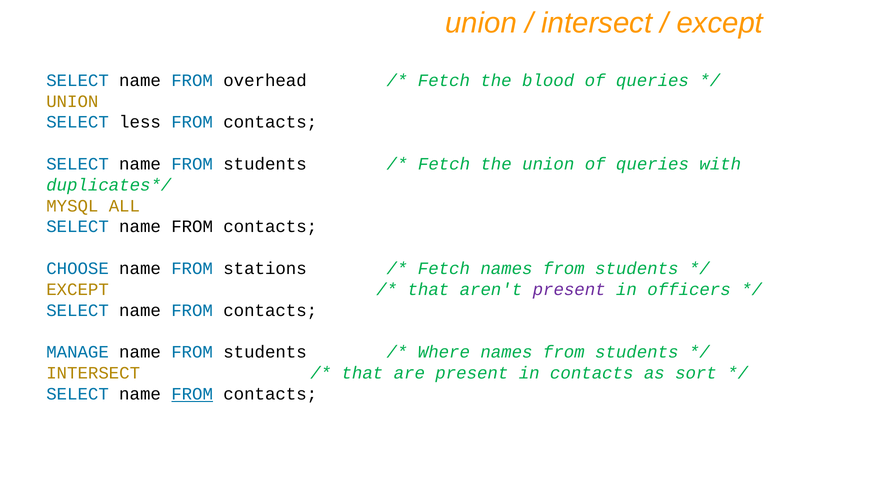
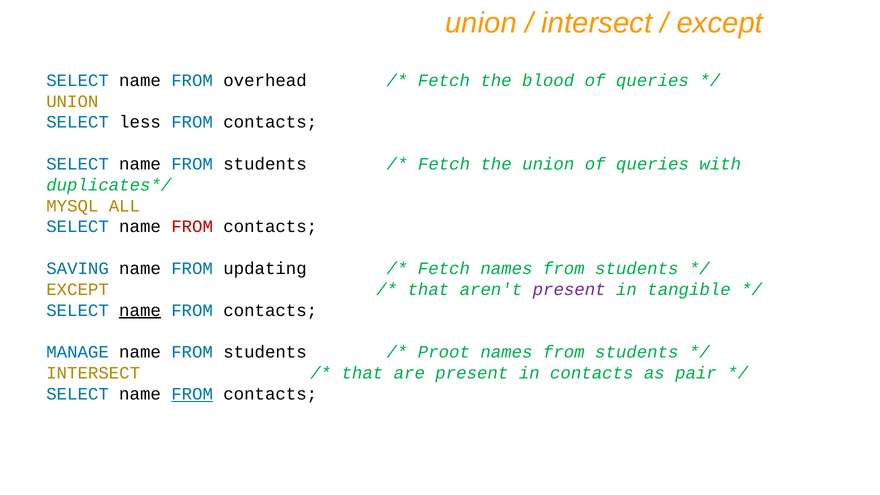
FROM colour: black -> red (192, 227)
CHOOSE: CHOOSE -> SAVING (78, 268)
stations: stations -> updating (265, 268)
officers: officers -> tangible (689, 289)
name underline: none -> present (140, 310)
Where: Where -> Proot (444, 352)
sort: sort -> pair (696, 373)
